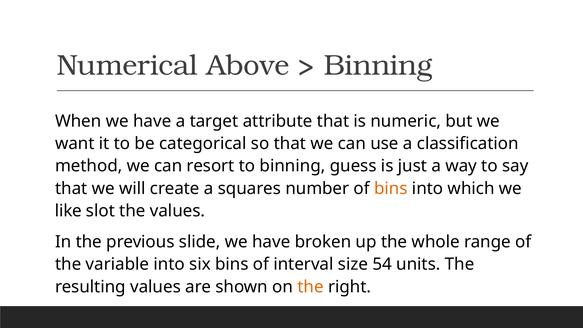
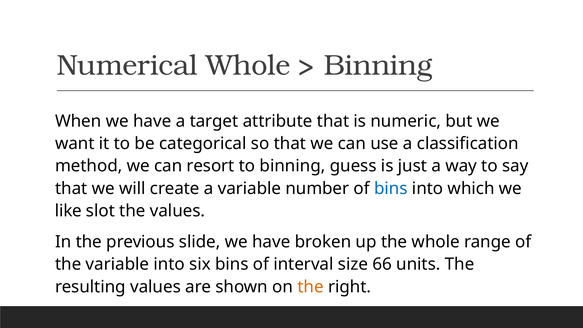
Numerical Above: Above -> Whole (248, 65)
a squares: squares -> variable (249, 188)
bins colour: orange -> blue (391, 188)
54: 54 -> 66 (382, 264)
